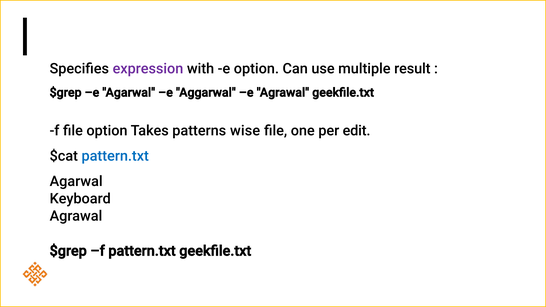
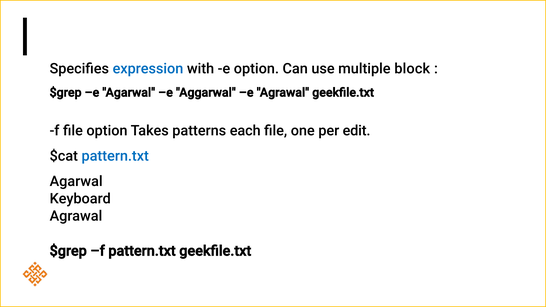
expression colour: purple -> blue (148, 69)
result: result -> block (412, 69)
wise: wise -> each (245, 131)
